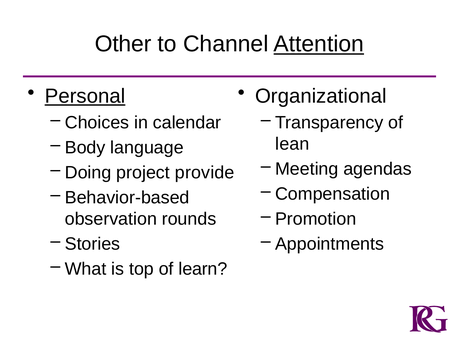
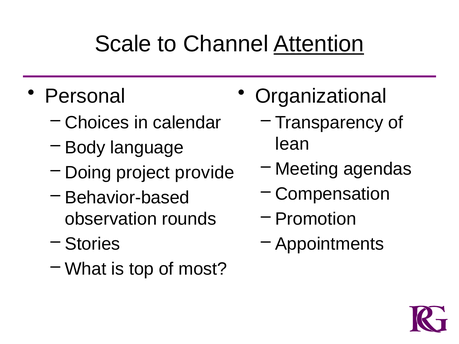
Other: Other -> Scale (123, 44)
Personal underline: present -> none (85, 96)
learn: learn -> most (203, 269)
